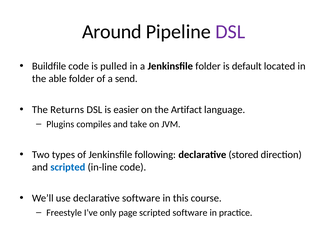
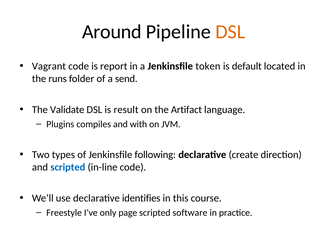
DSL colour: purple -> orange (230, 32)
Buildfile: Buildfile -> Vagrant (49, 66)
pulled: pulled -> report (114, 66)
Jenkinsfile folder: folder -> token (208, 66)
able: able -> runs (58, 79)
Returns: Returns -> Validate (67, 110)
easier: easier -> result (126, 110)
take: take -> with (138, 124)
stored: stored -> create (244, 155)
declarative software: software -> identifies (141, 198)
